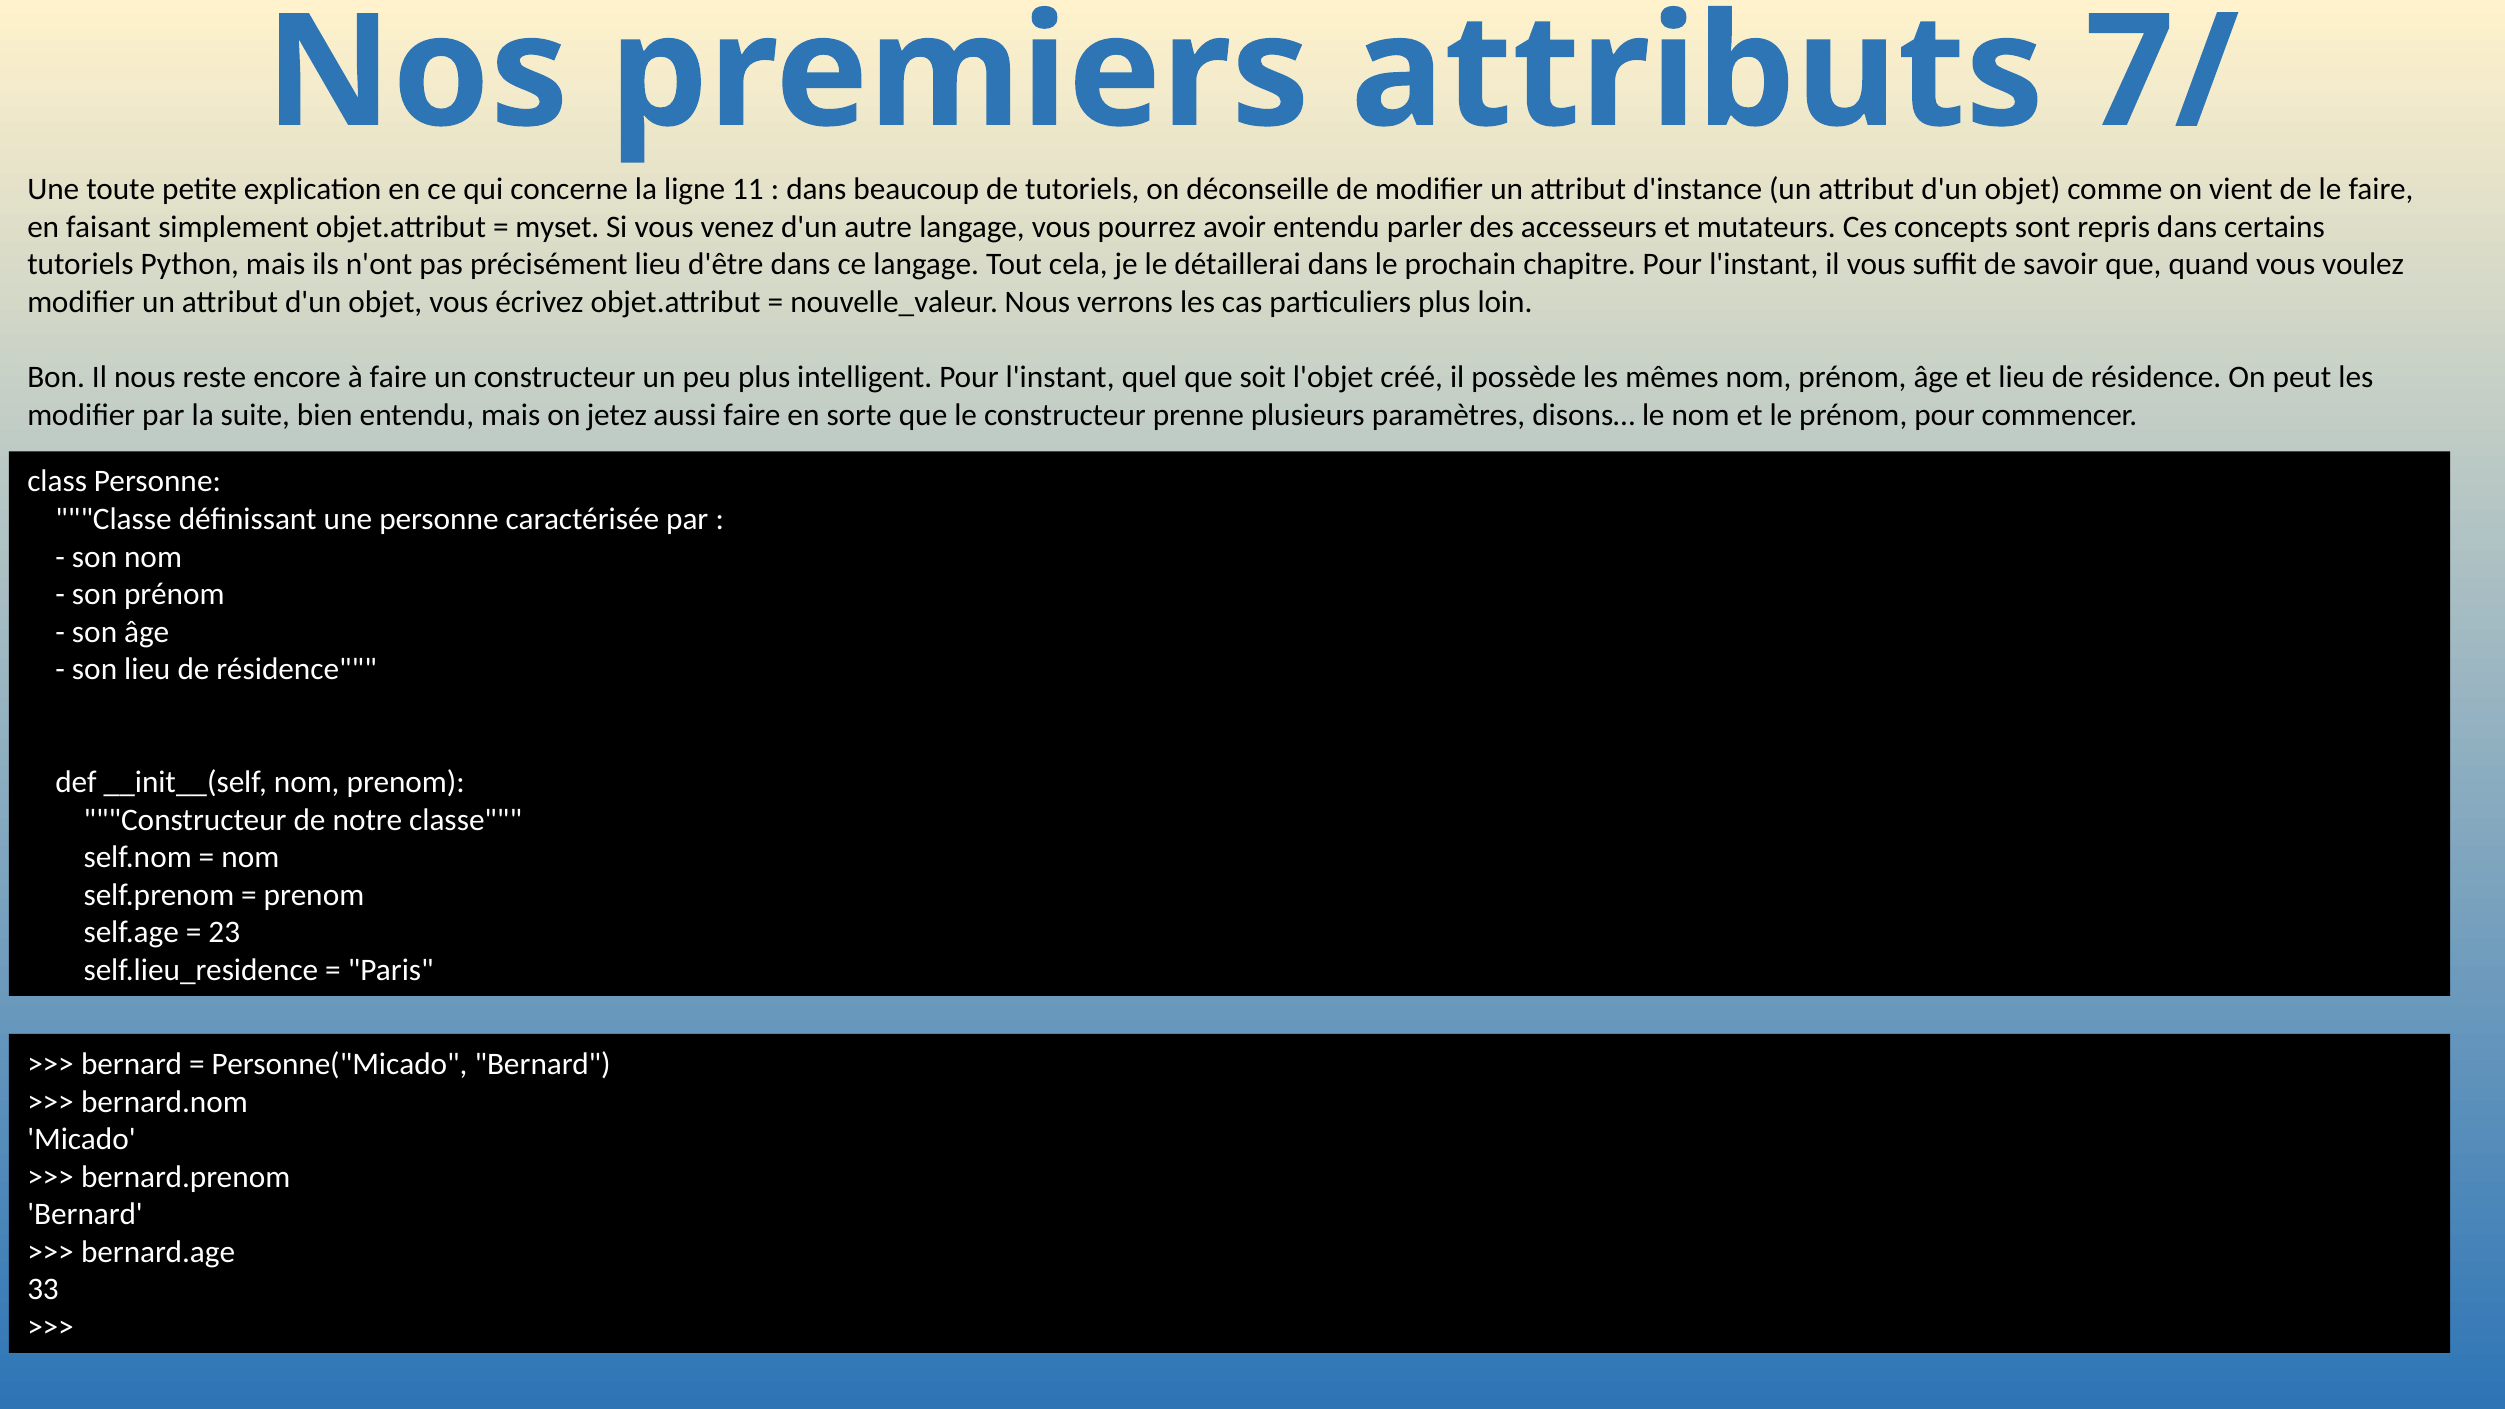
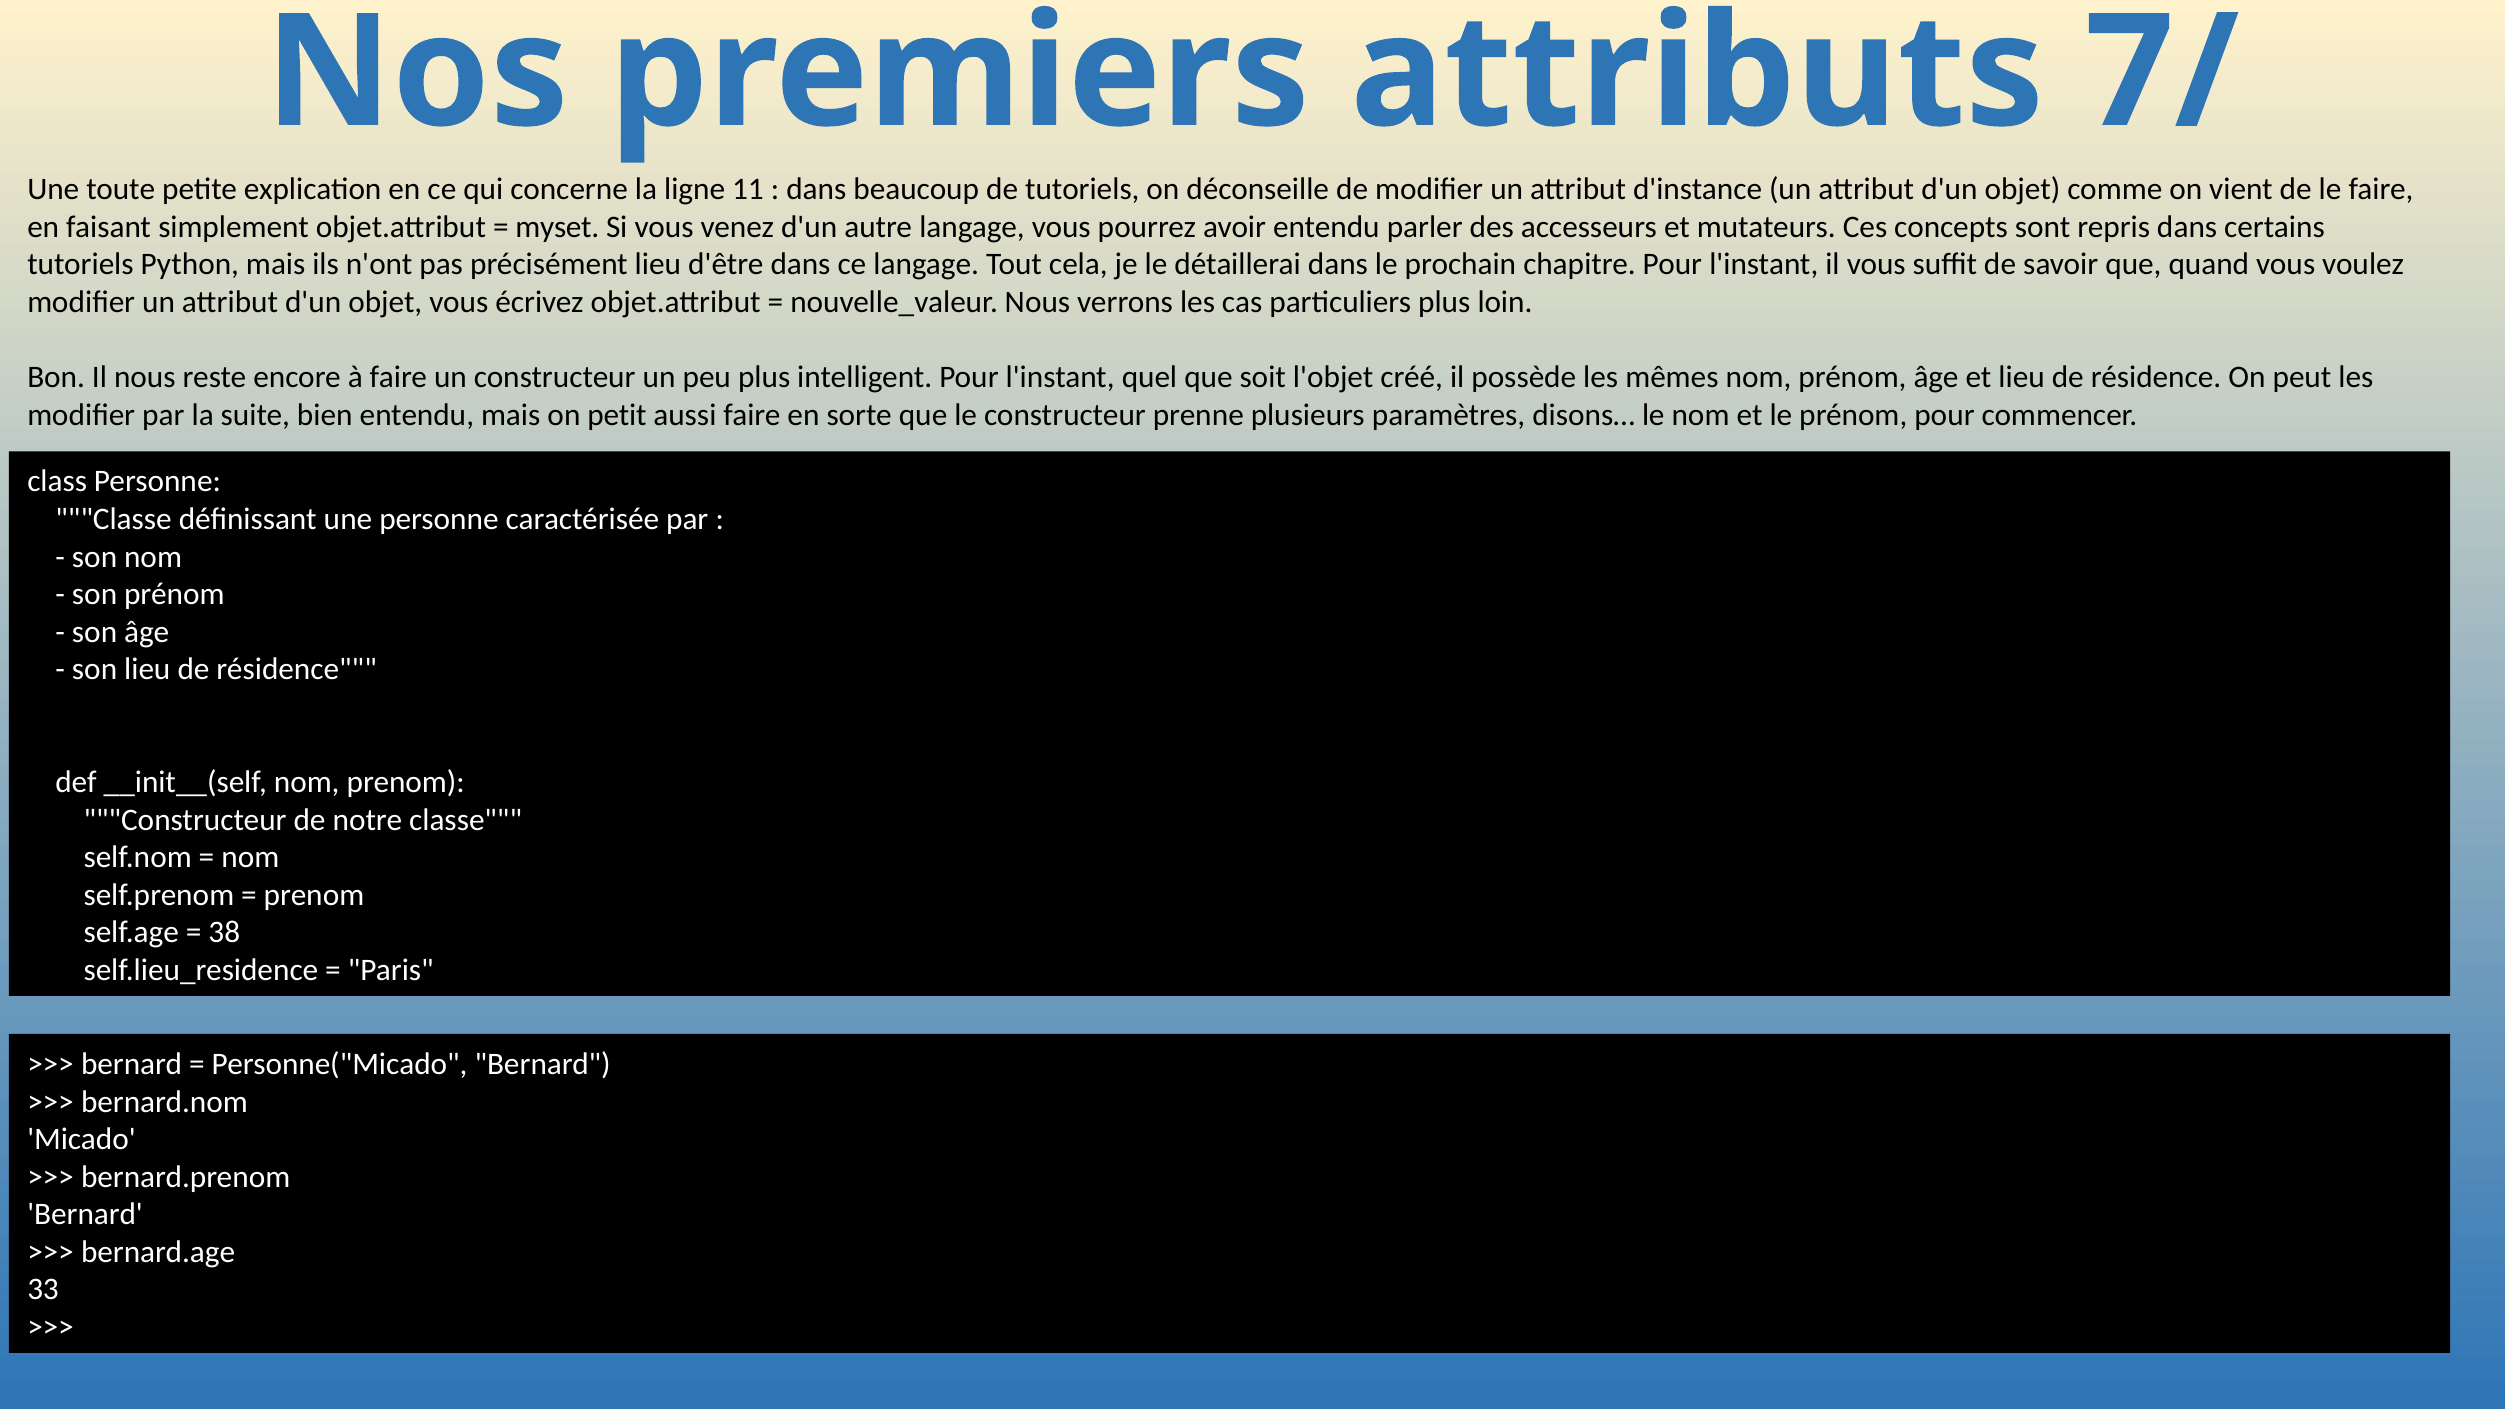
jetez: jetez -> petit (617, 415)
23: 23 -> 38 (224, 932)
